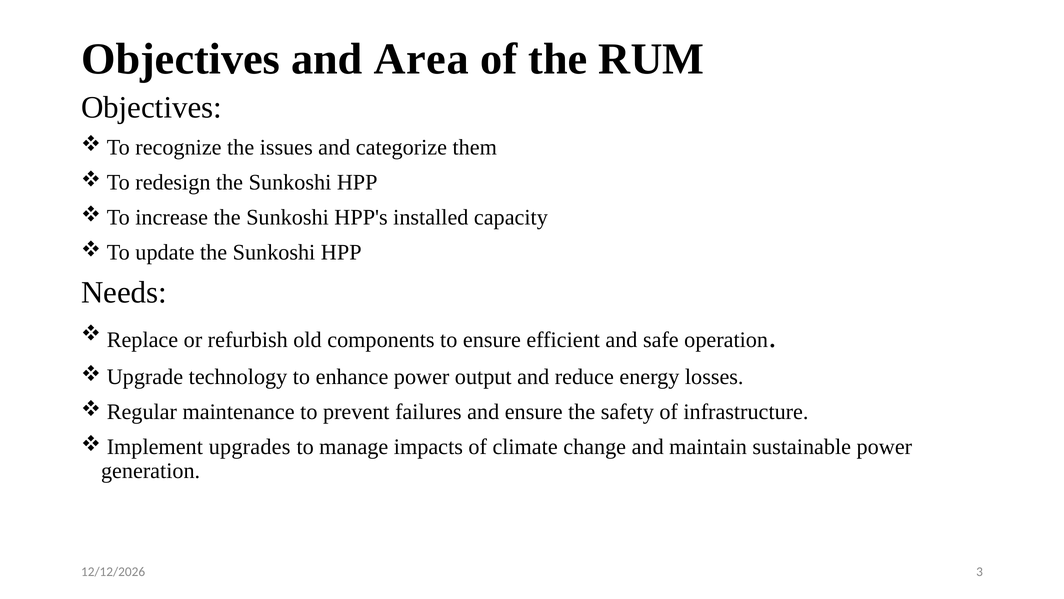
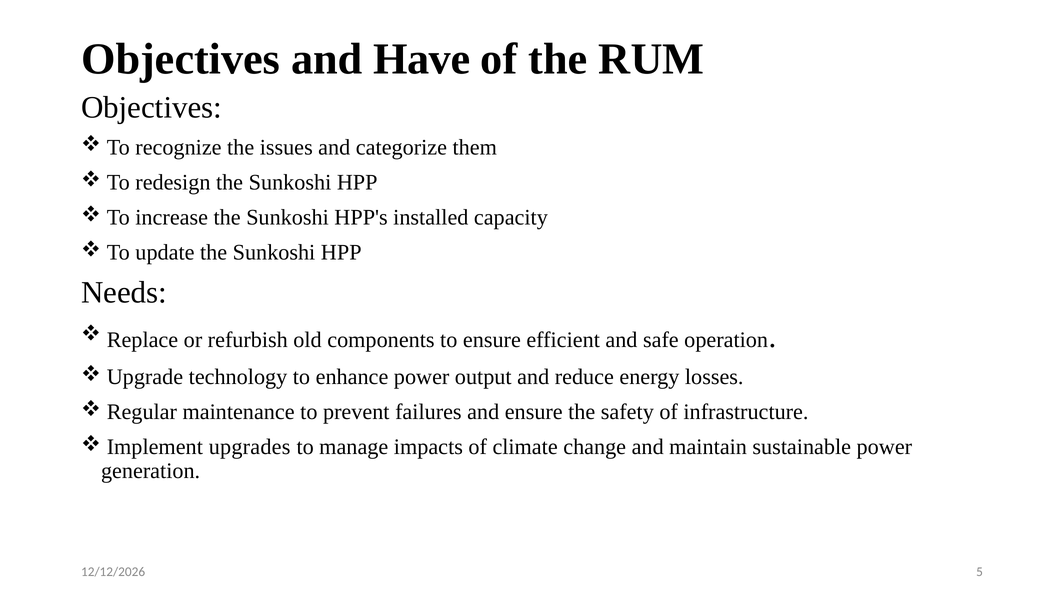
Area: Area -> Have (422, 59)
3: 3 -> 5 (980, 571)
